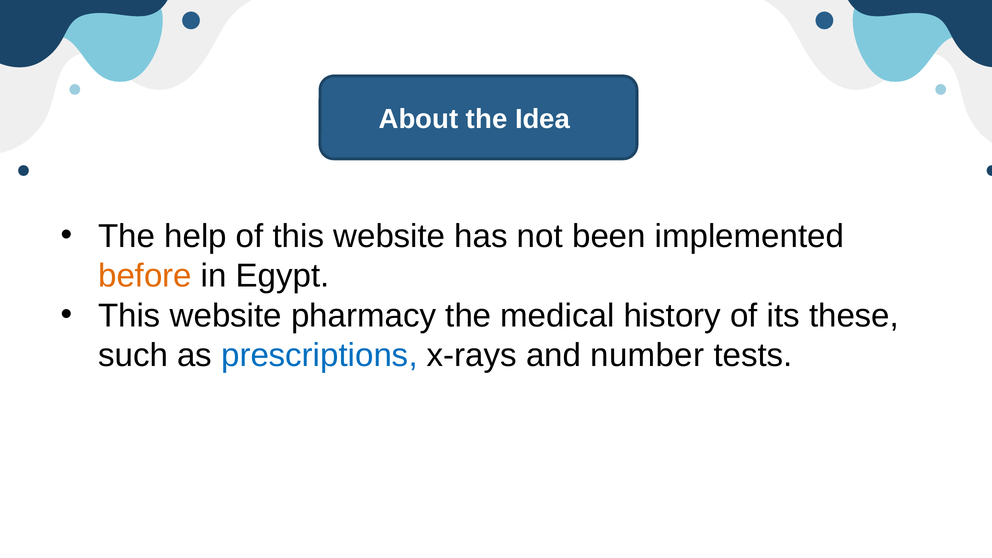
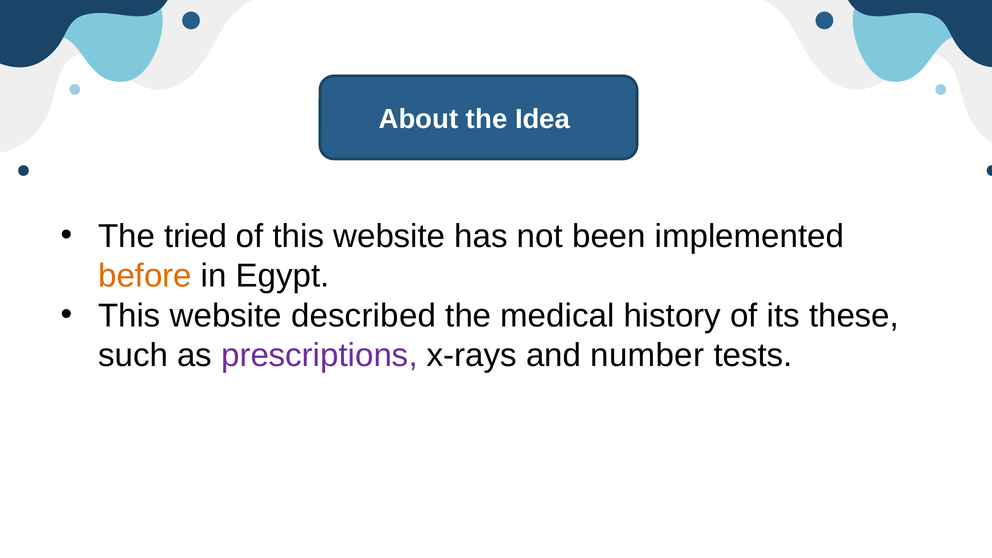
help: help -> tried (196, 236)
pharmacy: pharmacy -> described (364, 316)
prescriptions colour: blue -> purple (319, 355)
